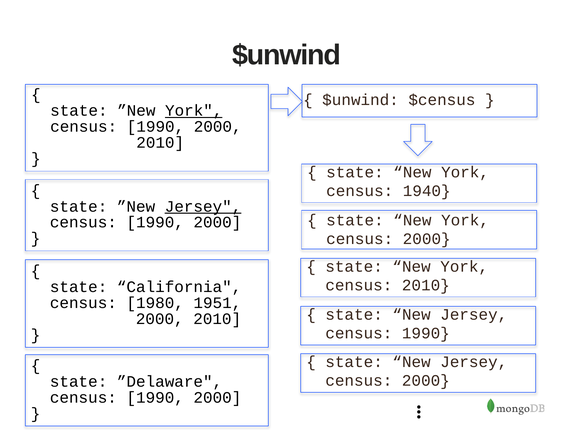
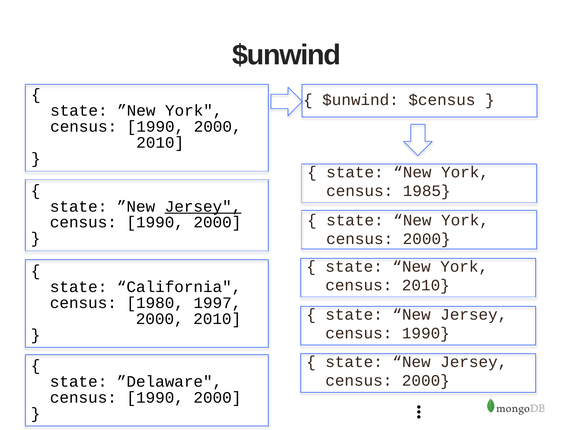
York underline: present -> none (194, 111)
1940: 1940 -> 1985 (427, 191)
1951: 1951 -> 1997 (217, 303)
